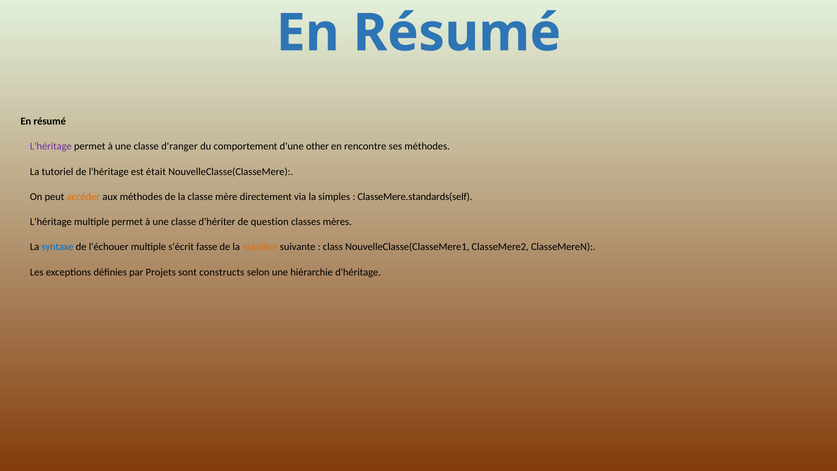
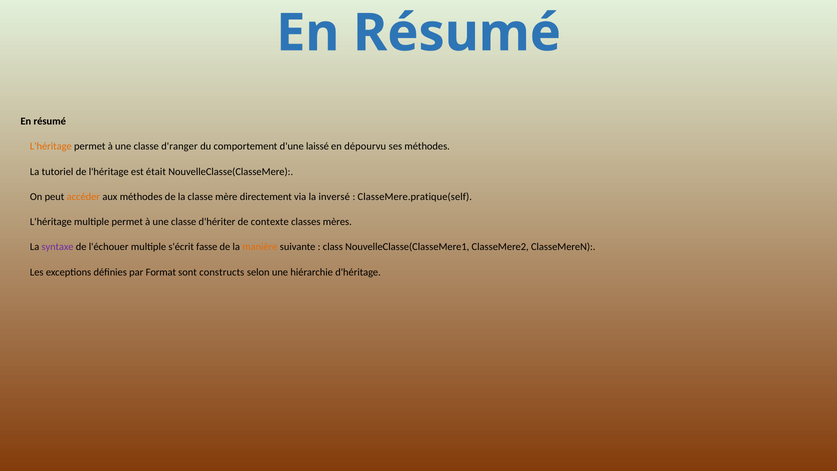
L'héritage colour: purple -> orange (51, 146)
other: other -> laissé (317, 146)
rencontre: rencontre -> dépourvu (365, 146)
simples: simples -> inversé (334, 197)
ClasseMere.standards(self: ClasseMere.standards(self -> ClasseMere.pratique(self (415, 197)
question: question -> contexte (270, 222)
syntaxe colour: blue -> purple (58, 247)
Projets: Projets -> Format (161, 272)
